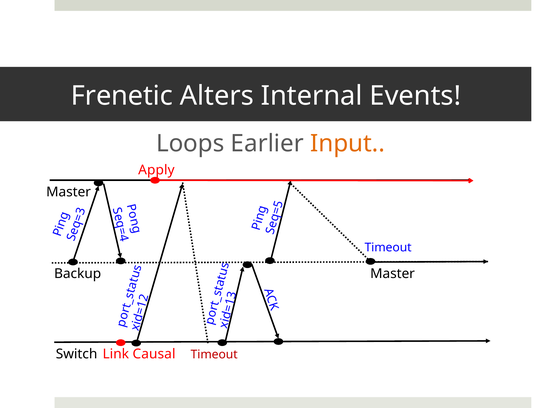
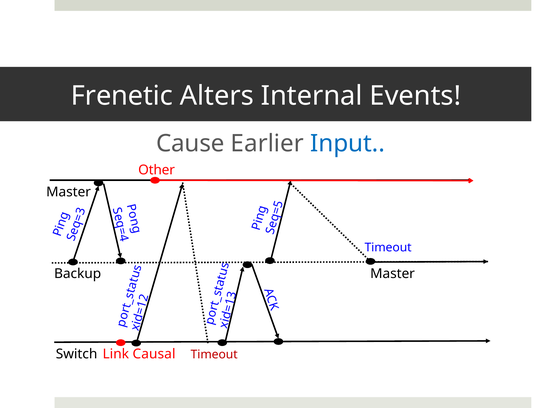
Loops: Loops -> Cause (190, 144)
Input colour: orange -> blue (348, 144)
Apply: Apply -> Other (157, 170)
